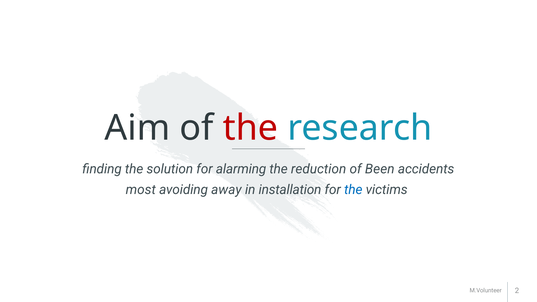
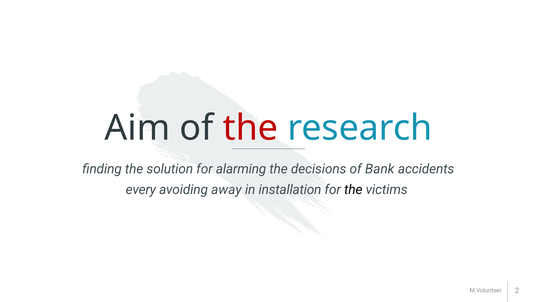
reduction: reduction -> decisions (319, 169)
Been: Been -> Bank (380, 169)
most: most -> every (141, 190)
the colour: blue -> black (353, 190)
